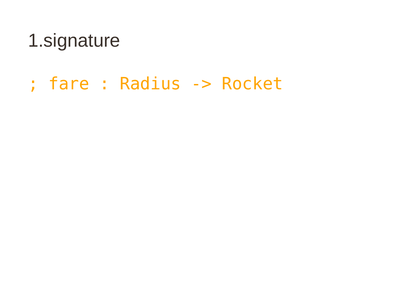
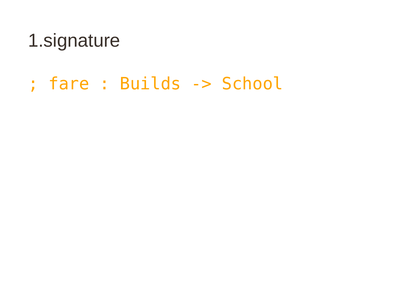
Radius: Radius -> Builds (151, 84)
Rocket: Rocket -> School (252, 84)
